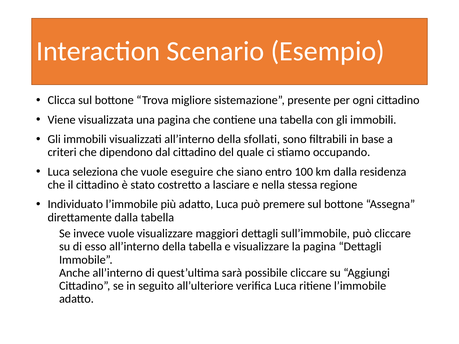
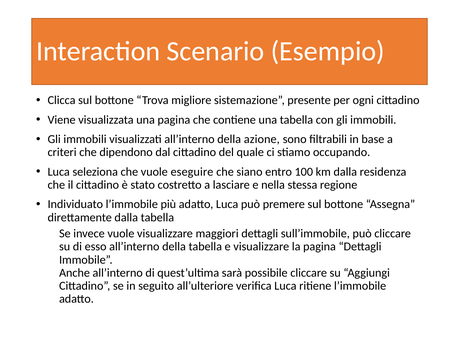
sfollati: sfollati -> azione (262, 139)
